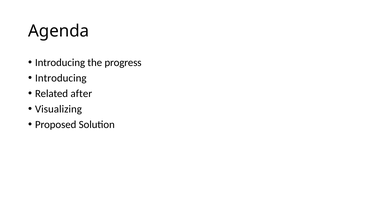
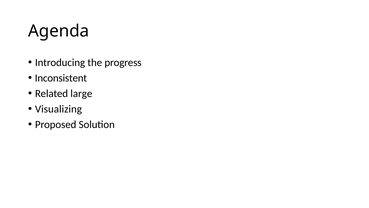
Introducing: Introducing -> Inconsistent (61, 78)
after: after -> large (81, 93)
